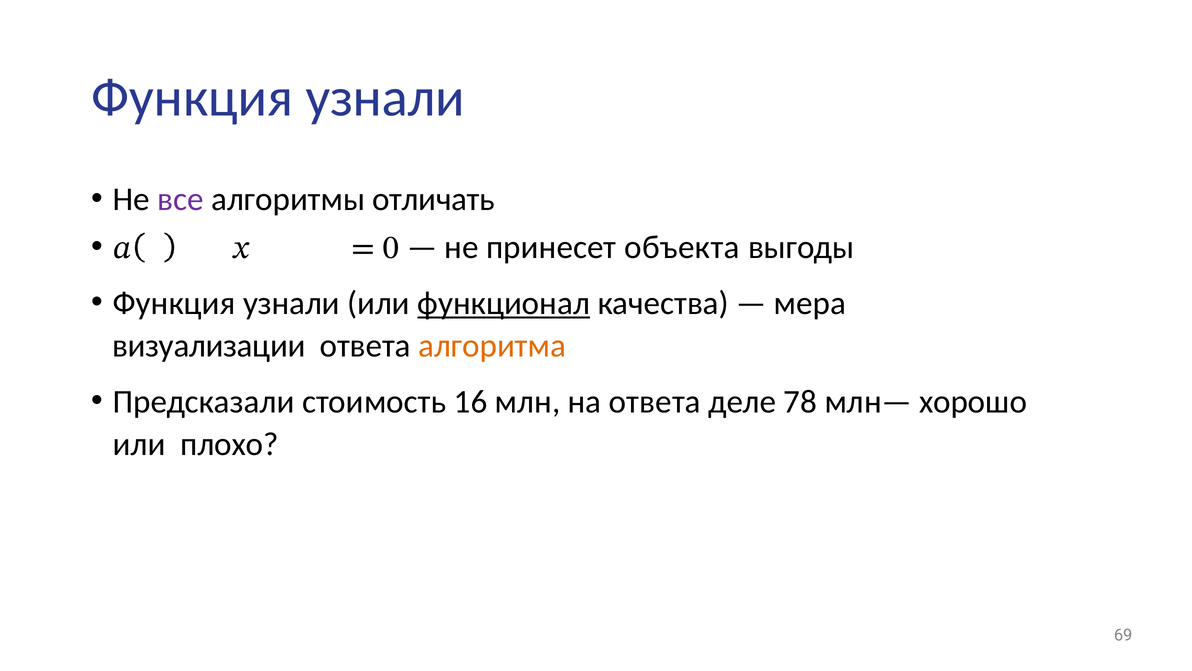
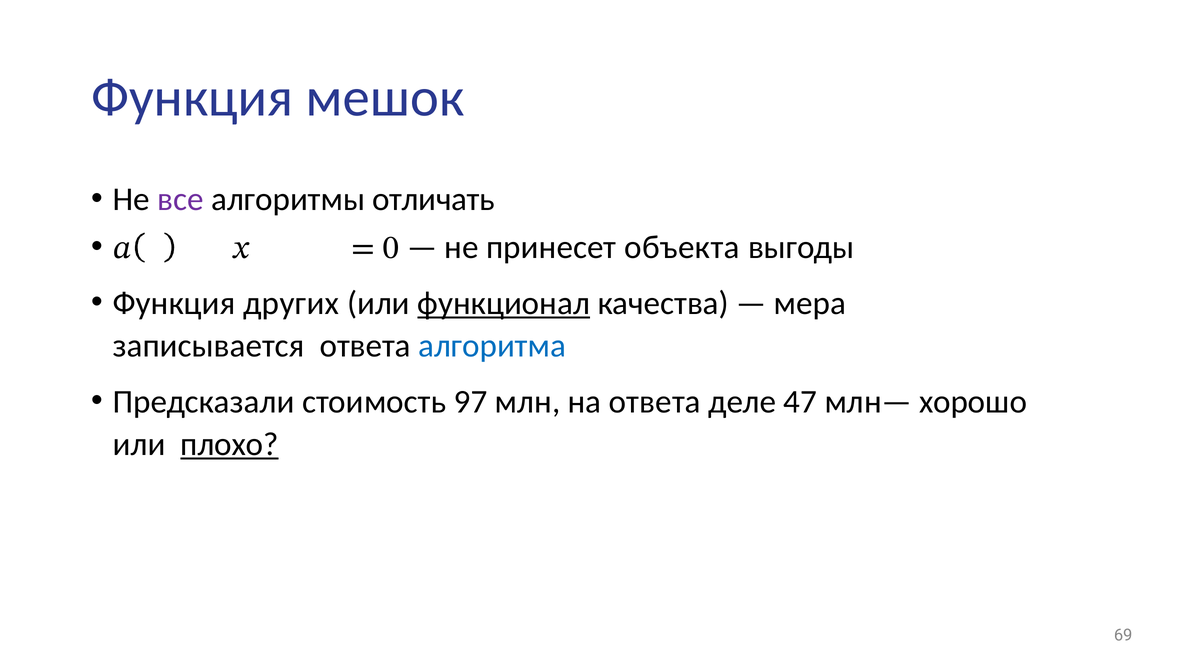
узнали: узнали -> мешок (385, 98)
узнали: узнали -> других (291, 303)
визуализации: визуализации -> записывается (209, 346)
алгоритма colour: orange -> blue (492, 346)
16: 16 -> 97 (471, 401)
78: 78 -> 47 (800, 401)
плохо underline: none -> present (230, 444)
